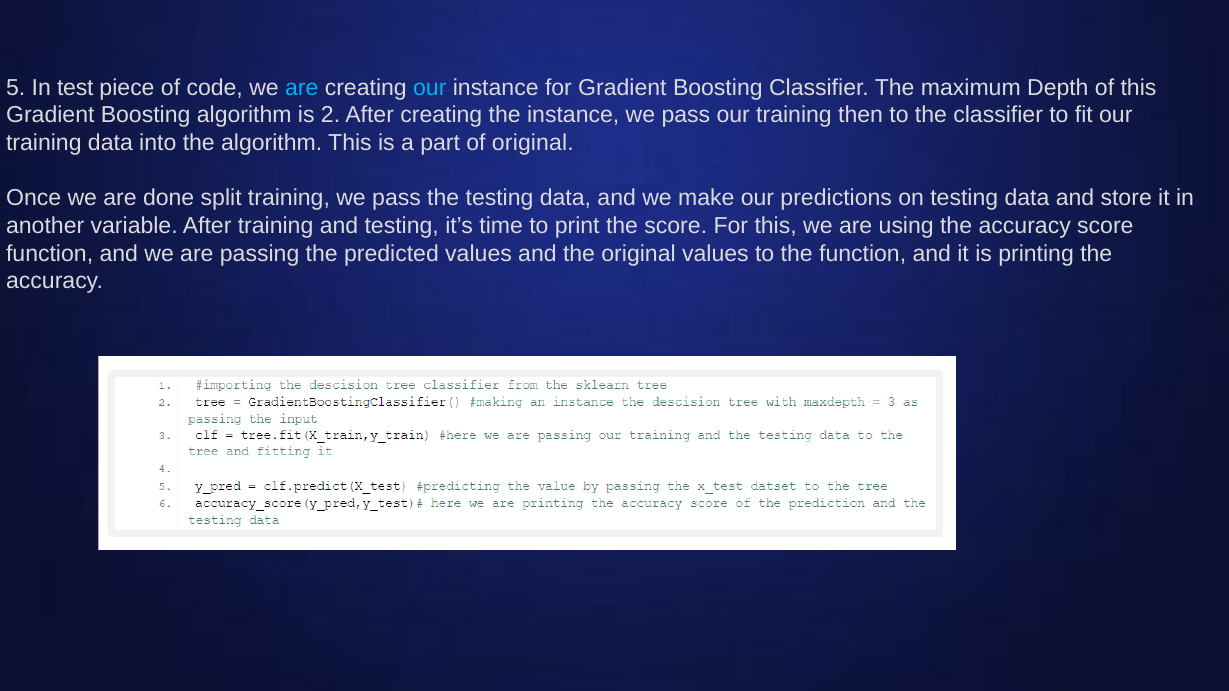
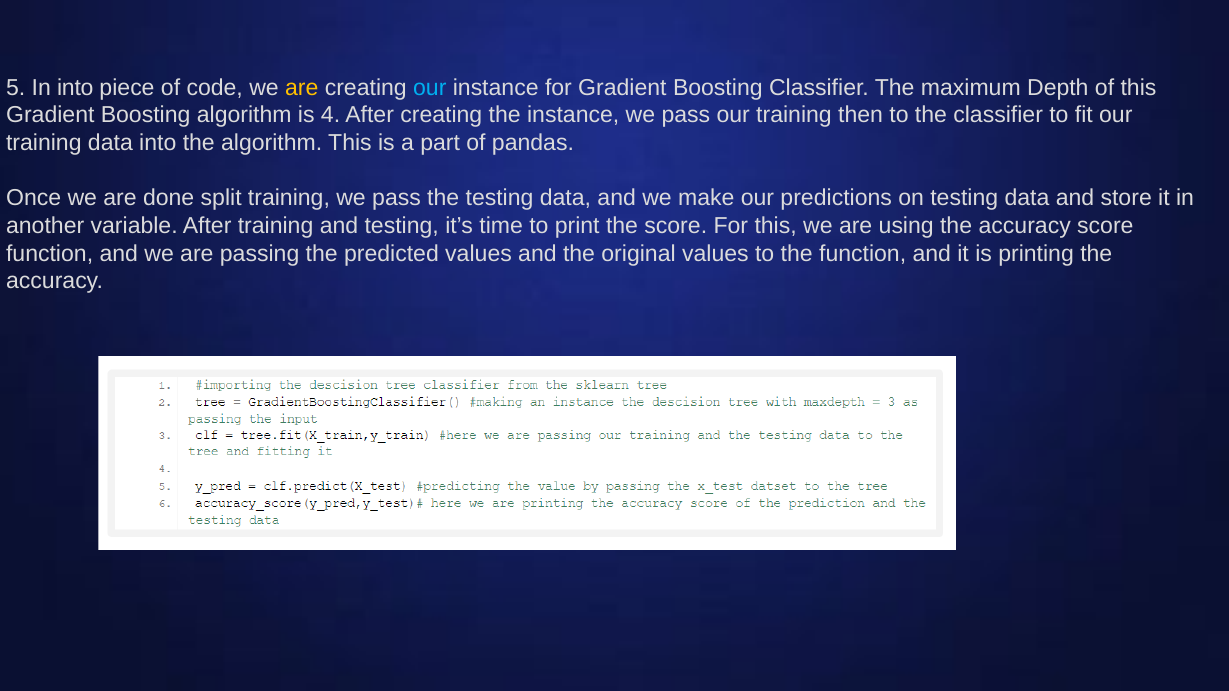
In test: test -> into (75, 88)
are colour: light blue -> yellow (302, 88)
2: 2 -> 4 (331, 115)
of original: original -> pandas (533, 143)
